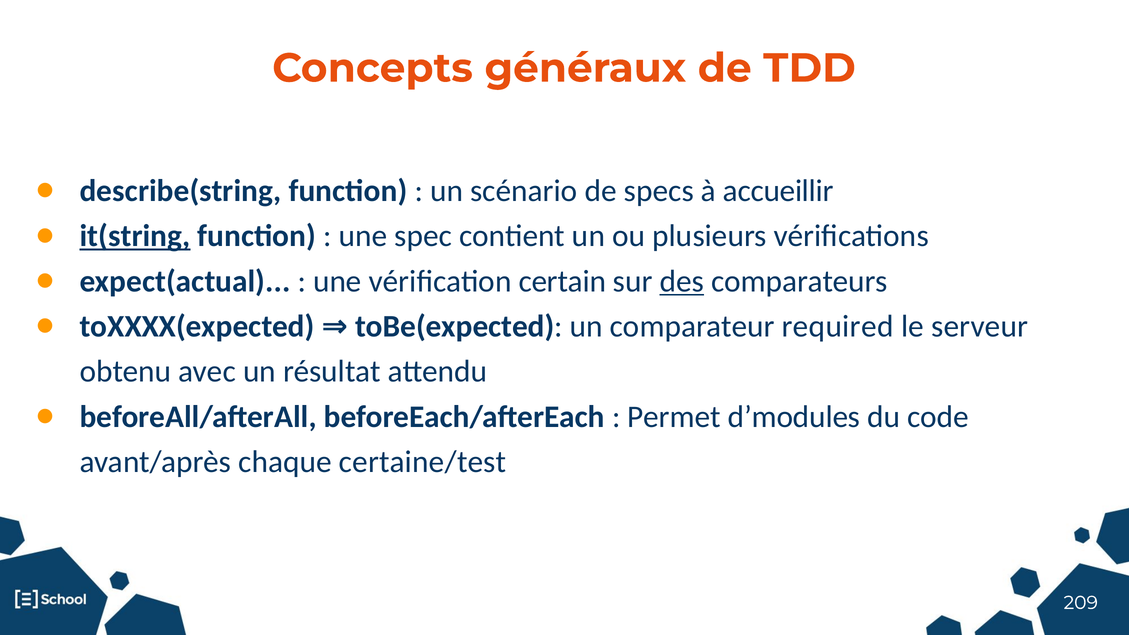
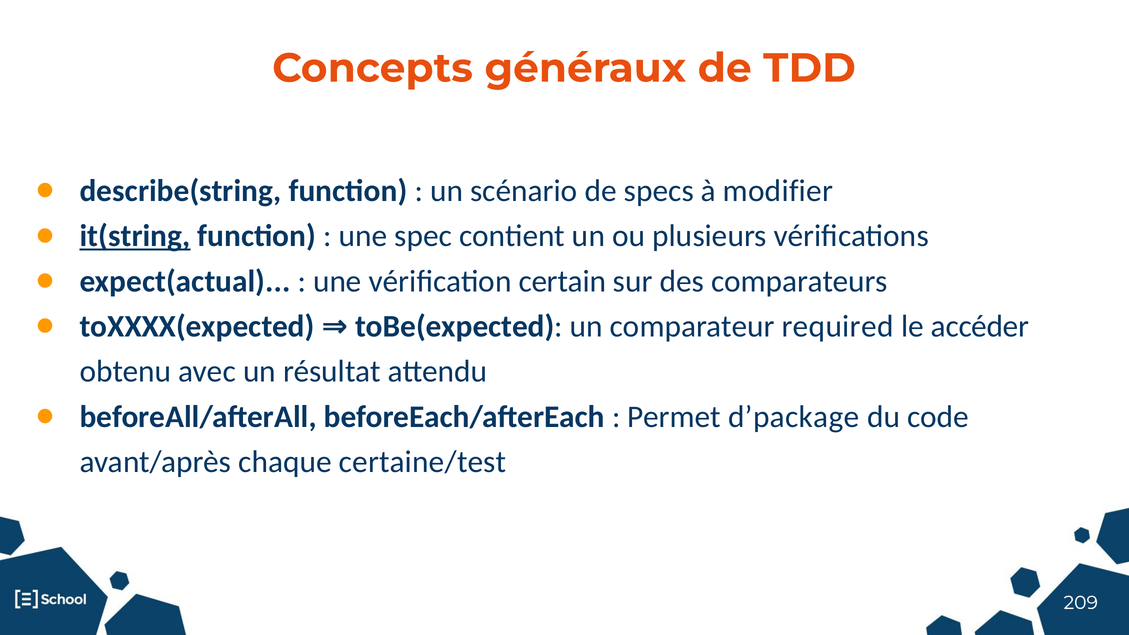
accueillir: accueillir -> modifier (778, 191)
des underline: present -> none (682, 281)
serveur: serveur -> accéder (980, 326)
d’modules: d’modules -> d’package (794, 417)
